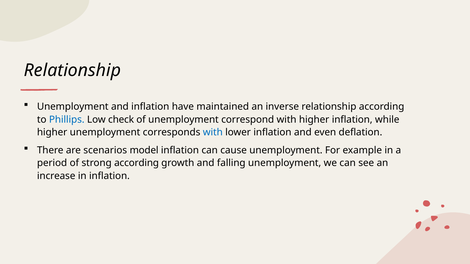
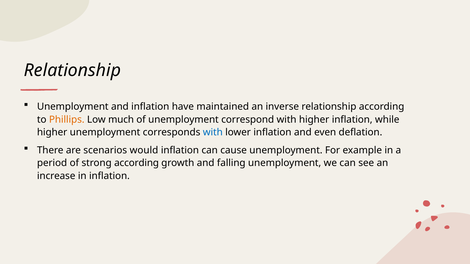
Phillips colour: blue -> orange (67, 120)
check: check -> much (121, 120)
model: model -> would (144, 150)
